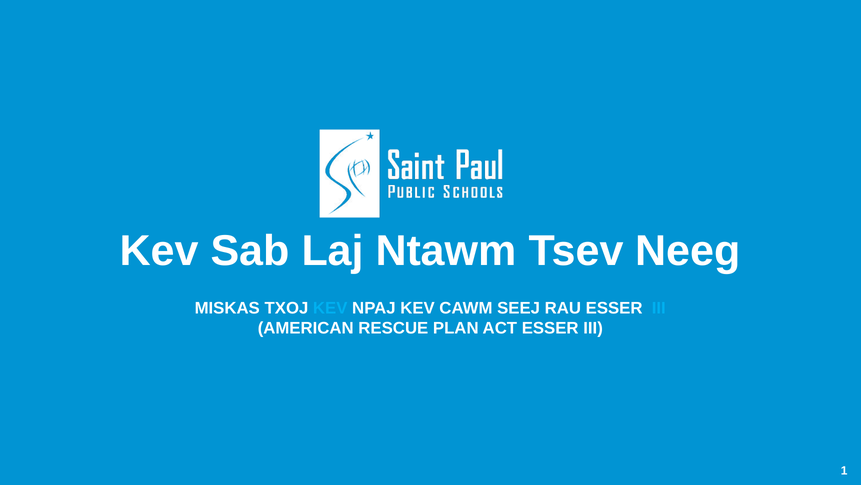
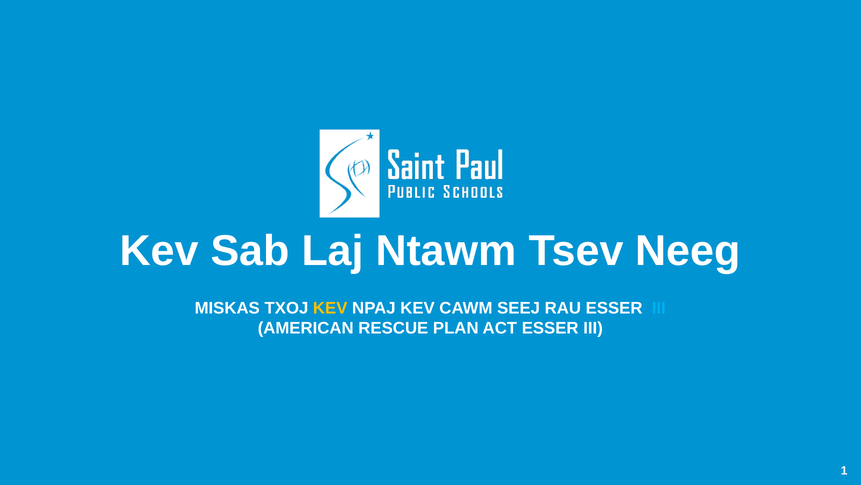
KEV colour: light blue -> yellow (330, 308)
